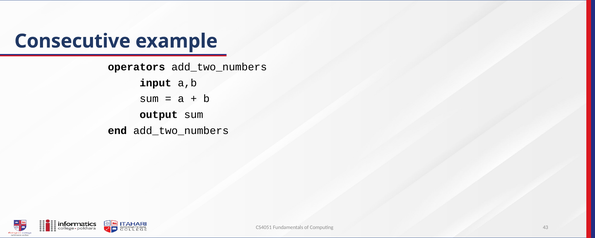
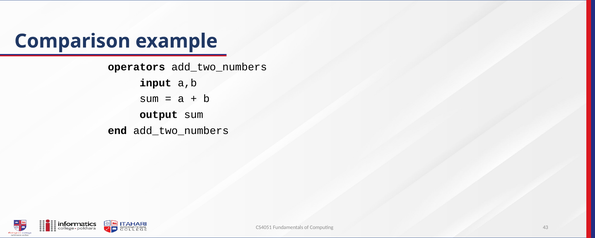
Consecutive: Consecutive -> Comparison (72, 41)
